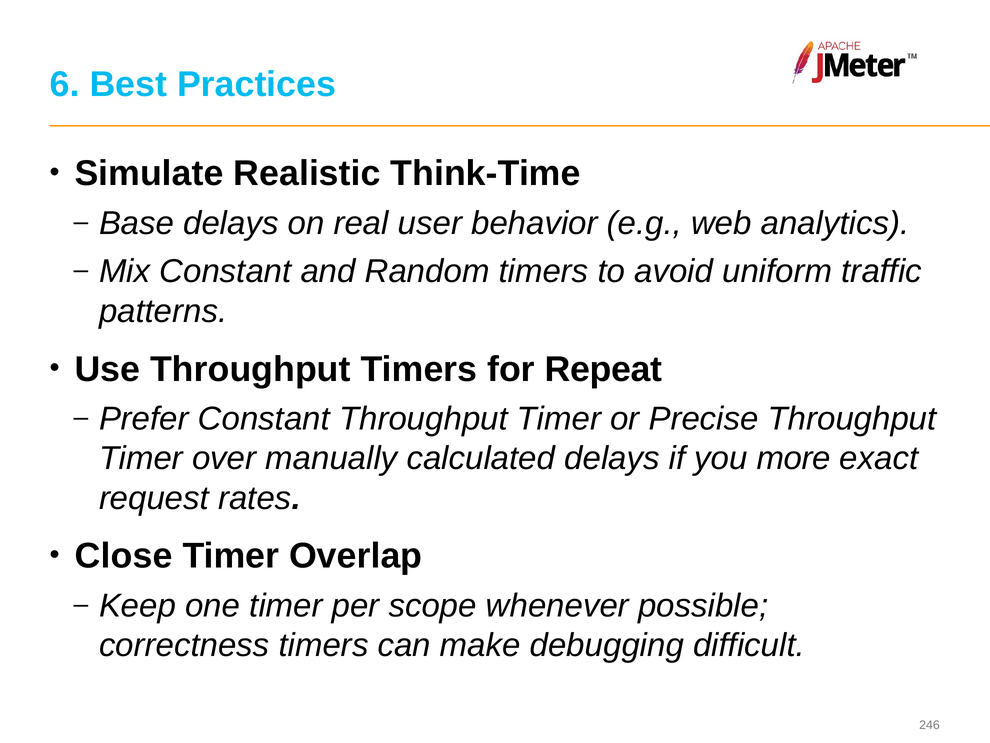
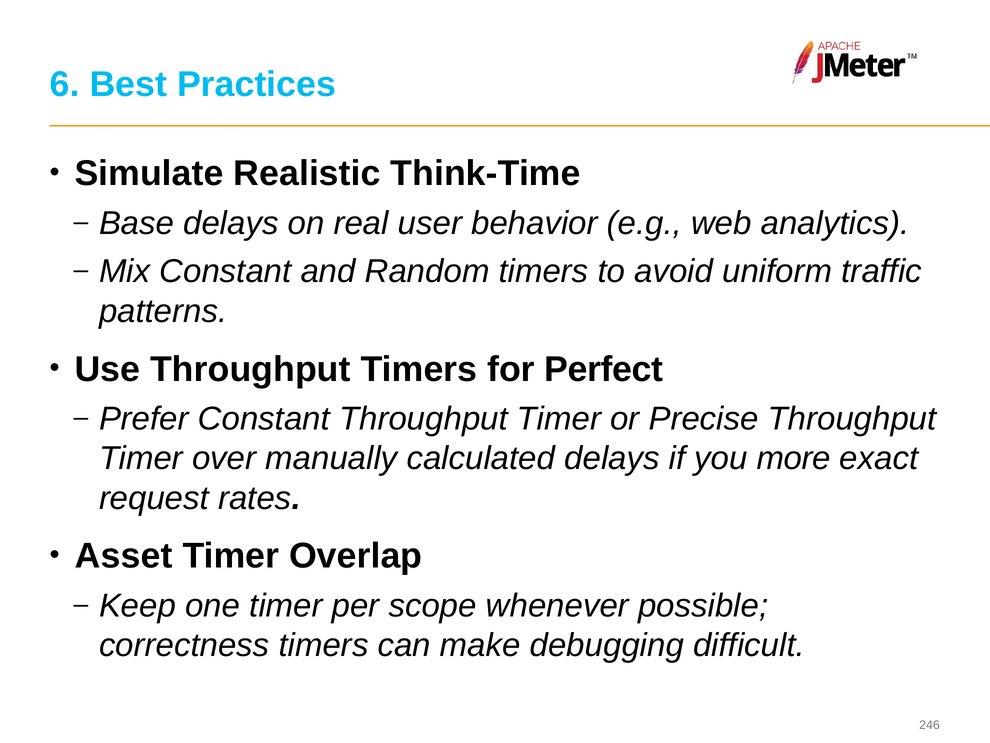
Repeat: Repeat -> Perfect (604, 369)
Close: Close -> Asset (124, 556)
